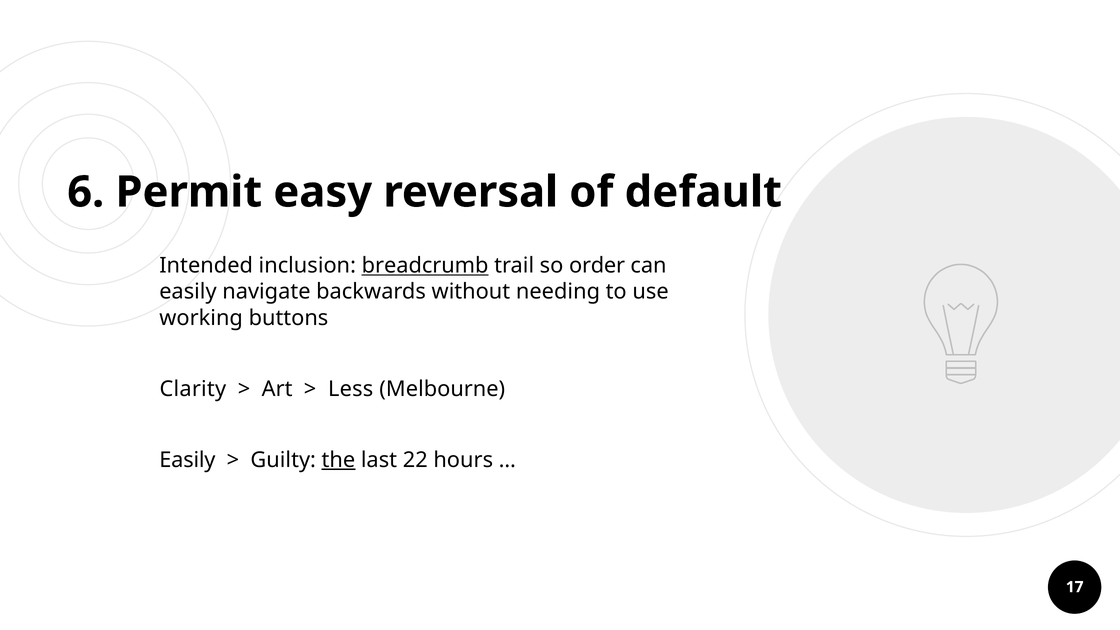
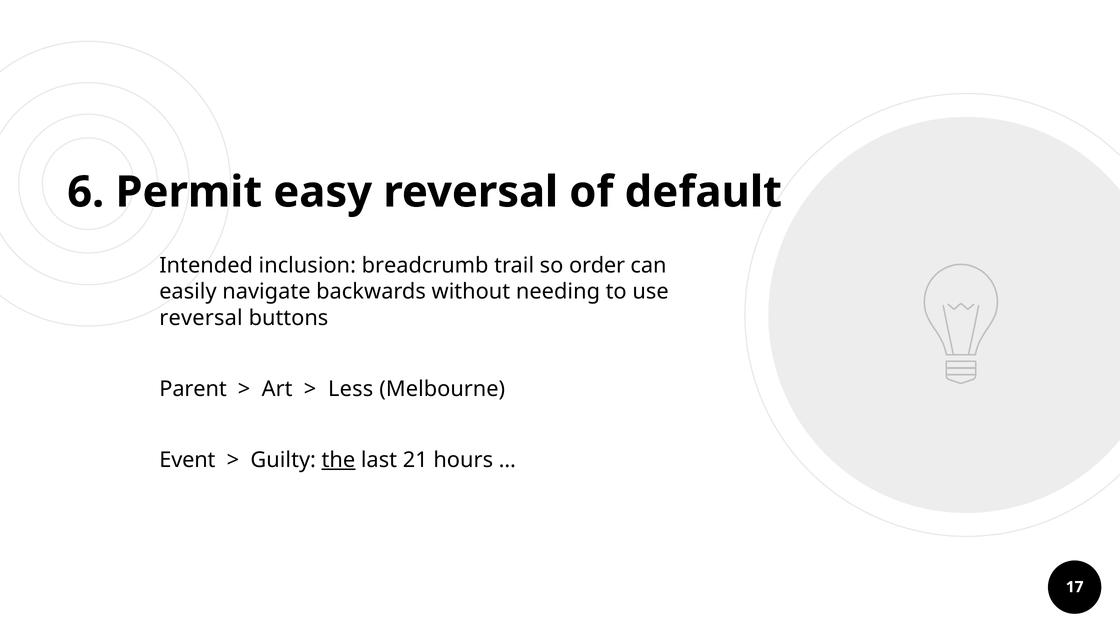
breadcrumb underline: present -> none (425, 266)
working: working -> reversal (201, 318)
Clarity: Clarity -> Parent (193, 389)
Easily: Easily -> Event (187, 460)
22: 22 -> 21 (415, 460)
